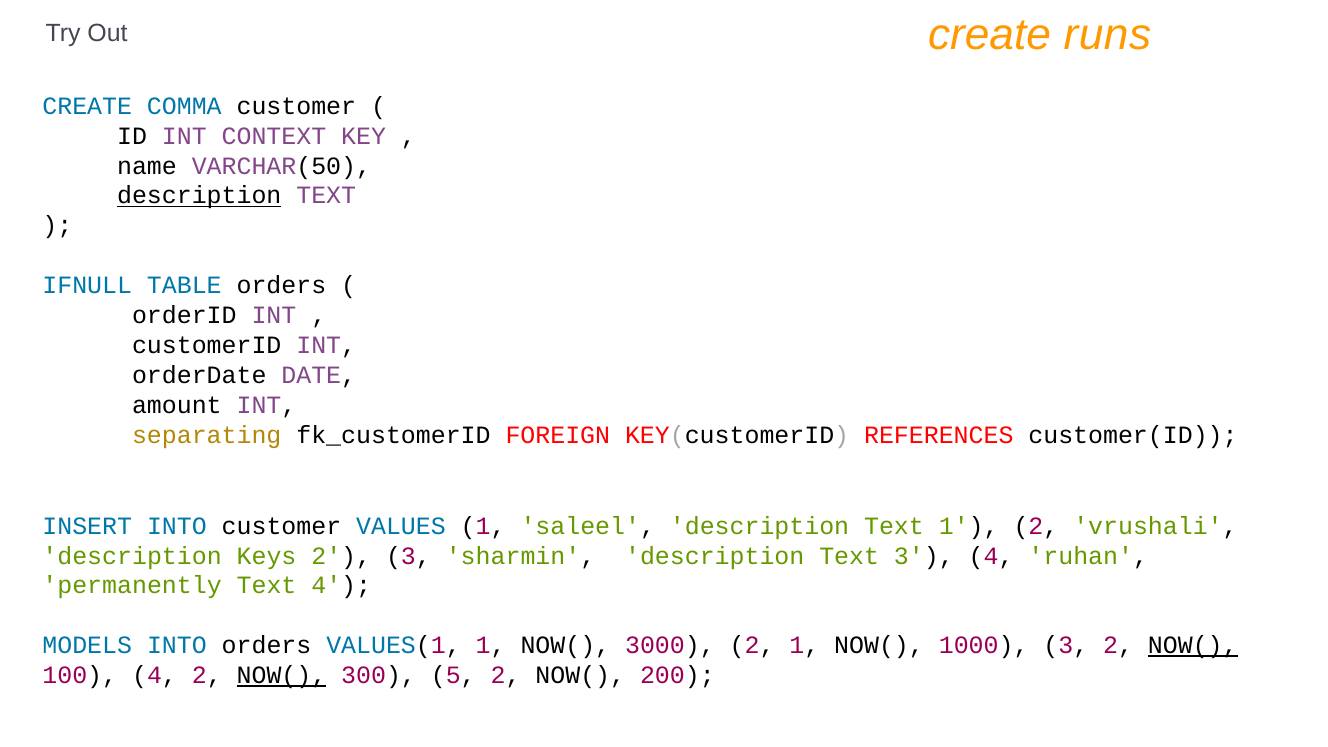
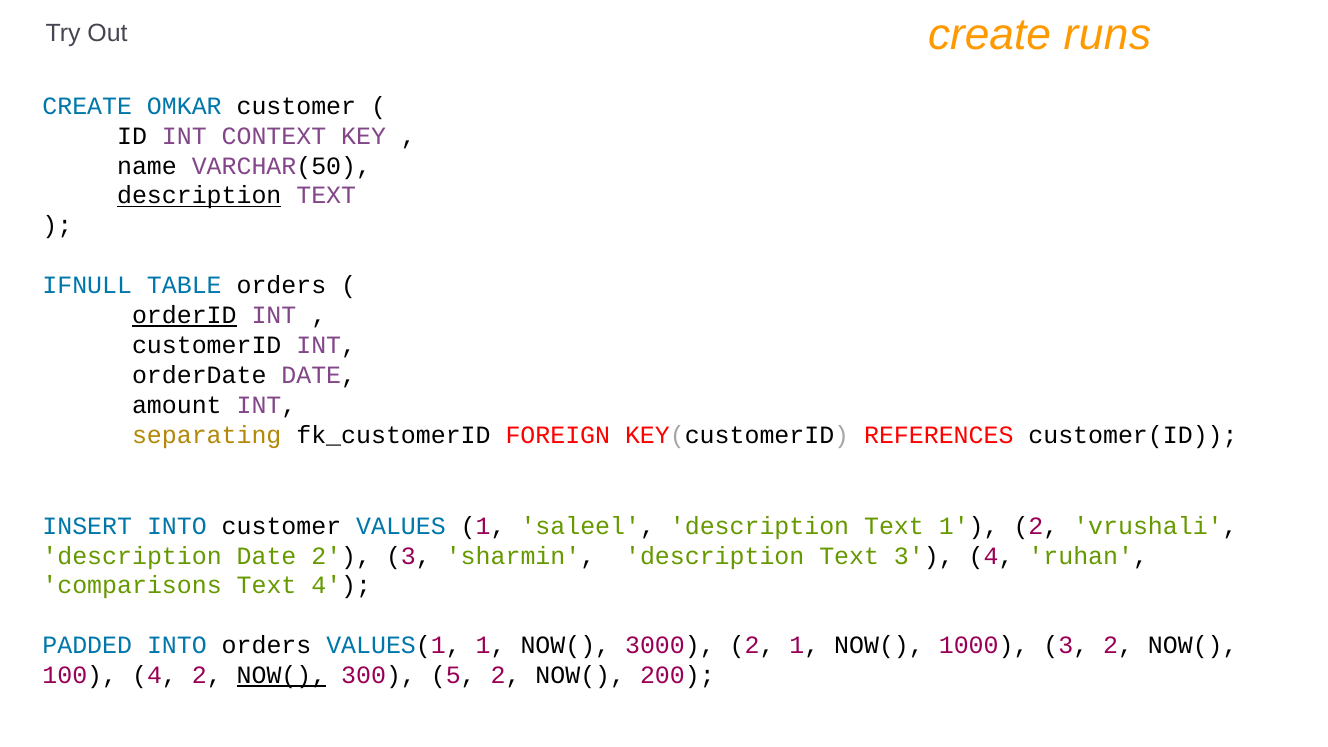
COMMA: COMMA -> OMKAR (184, 106)
orderID underline: none -> present (184, 315)
description Keys: Keys -> Date (267, 556)
permanently: permanently -> comparisons (132, 586)
MODELS: MODELS -> PADDED (87, 645)
NOW( underline: present -> none (1193, 645)
